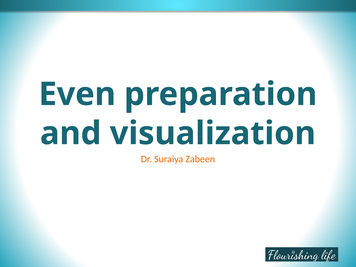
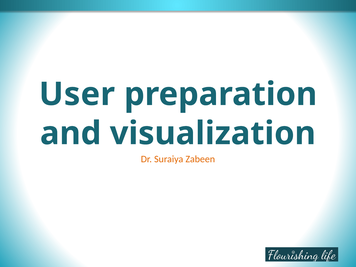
Even: Even -> User (77, 94)
